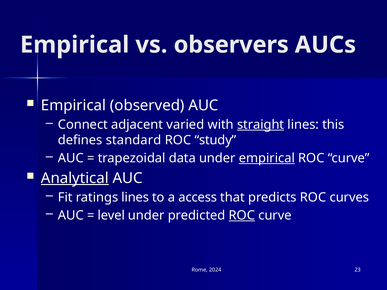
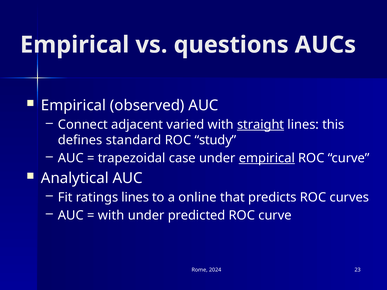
observers: observers -> questions (231, 45)
data: data -> case (182, 158)
Analytical underline: present -> none (75, 178)
access: access -> online (198, 197)
level: level -> with (111, 215)
ROC underline: present -> none (242, 215)
